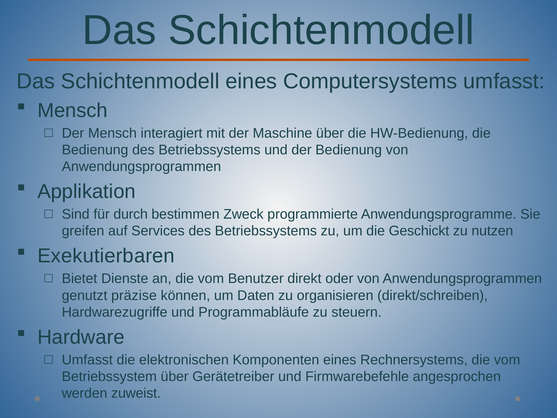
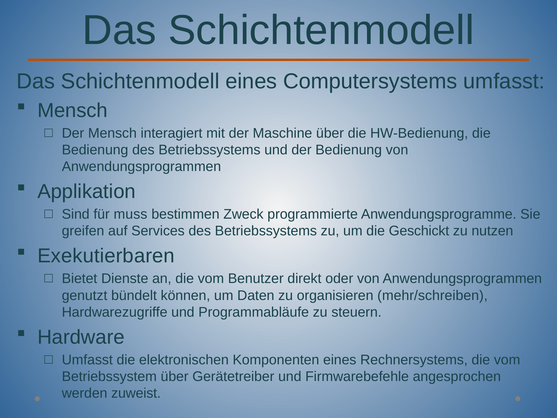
durch: durch -> muss (130, 214)
präzise: präzise -> bündelt (134, 295)
direkt/schreiben: direkt/schreiben -> mehr/schreiben (432, 295)
